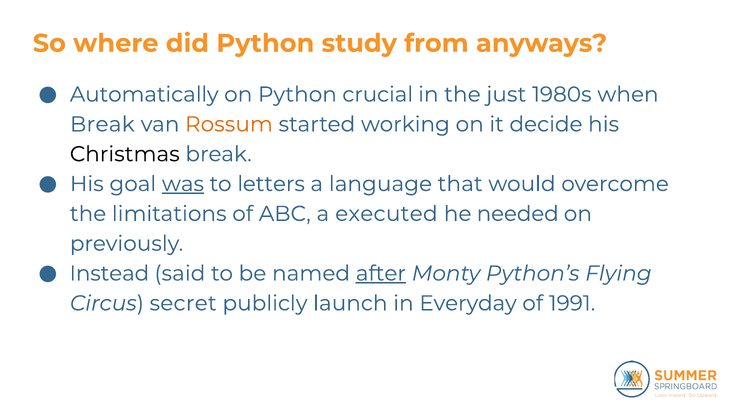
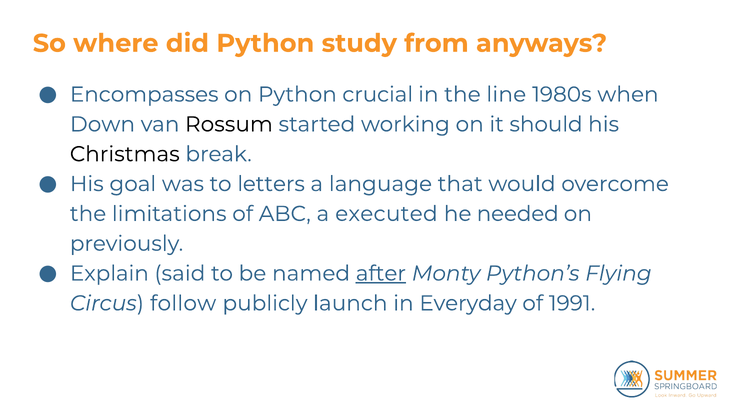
Automatically: Automatically -> Encompasses (144, 95)
just: just -> line (506, 95)
Break: Break -> Down (102, 124)
Rossum colour: orange -> black (229, 124)
decide: decide -> should (546, 124)
was underline: present -> none (183, 184)
Instead: Instead -> Explain (109, 274)
secret: secret -> follow (183, 304)
